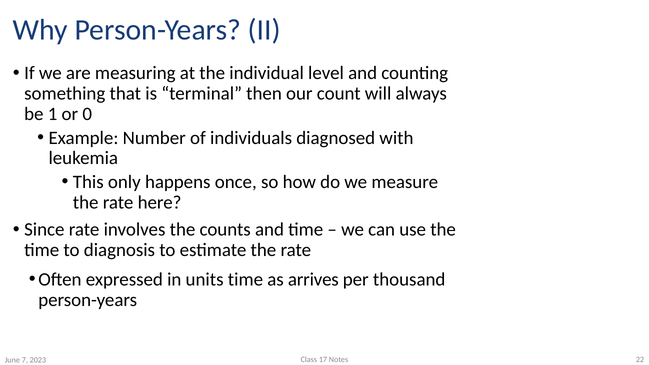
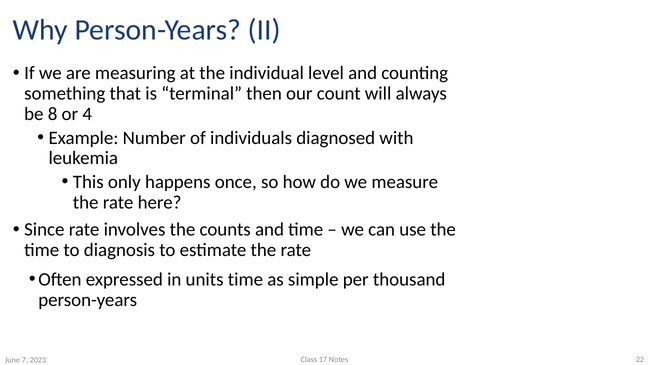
1: 1 -> 8 (53, 114)
0: 0 -> 4 (87, 114)
arrives: arrives -> simple (313, 280)
